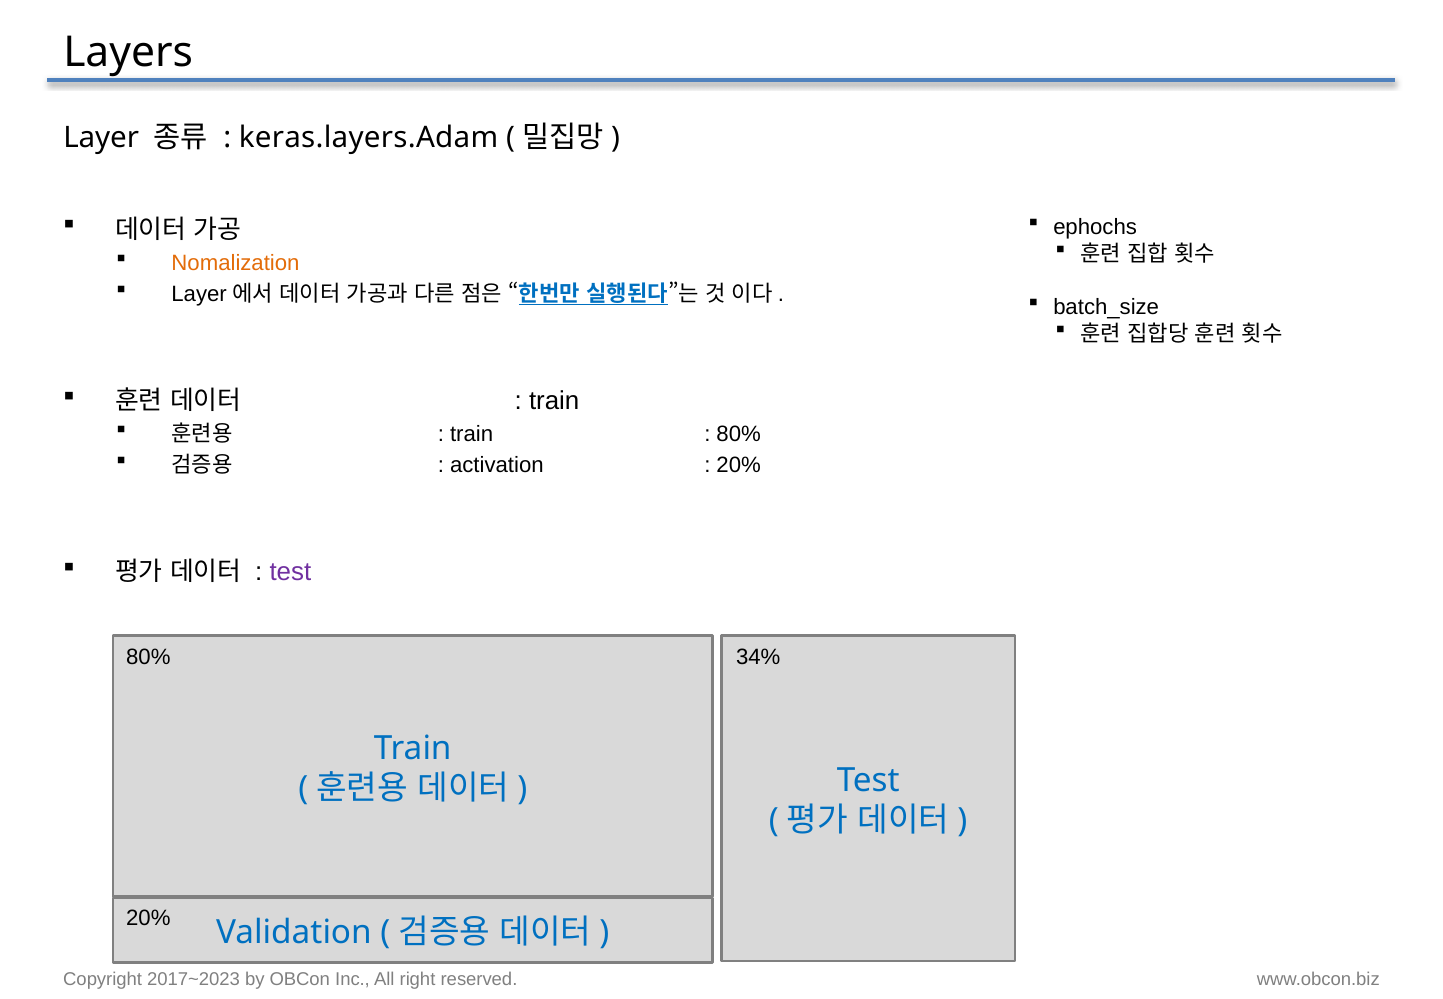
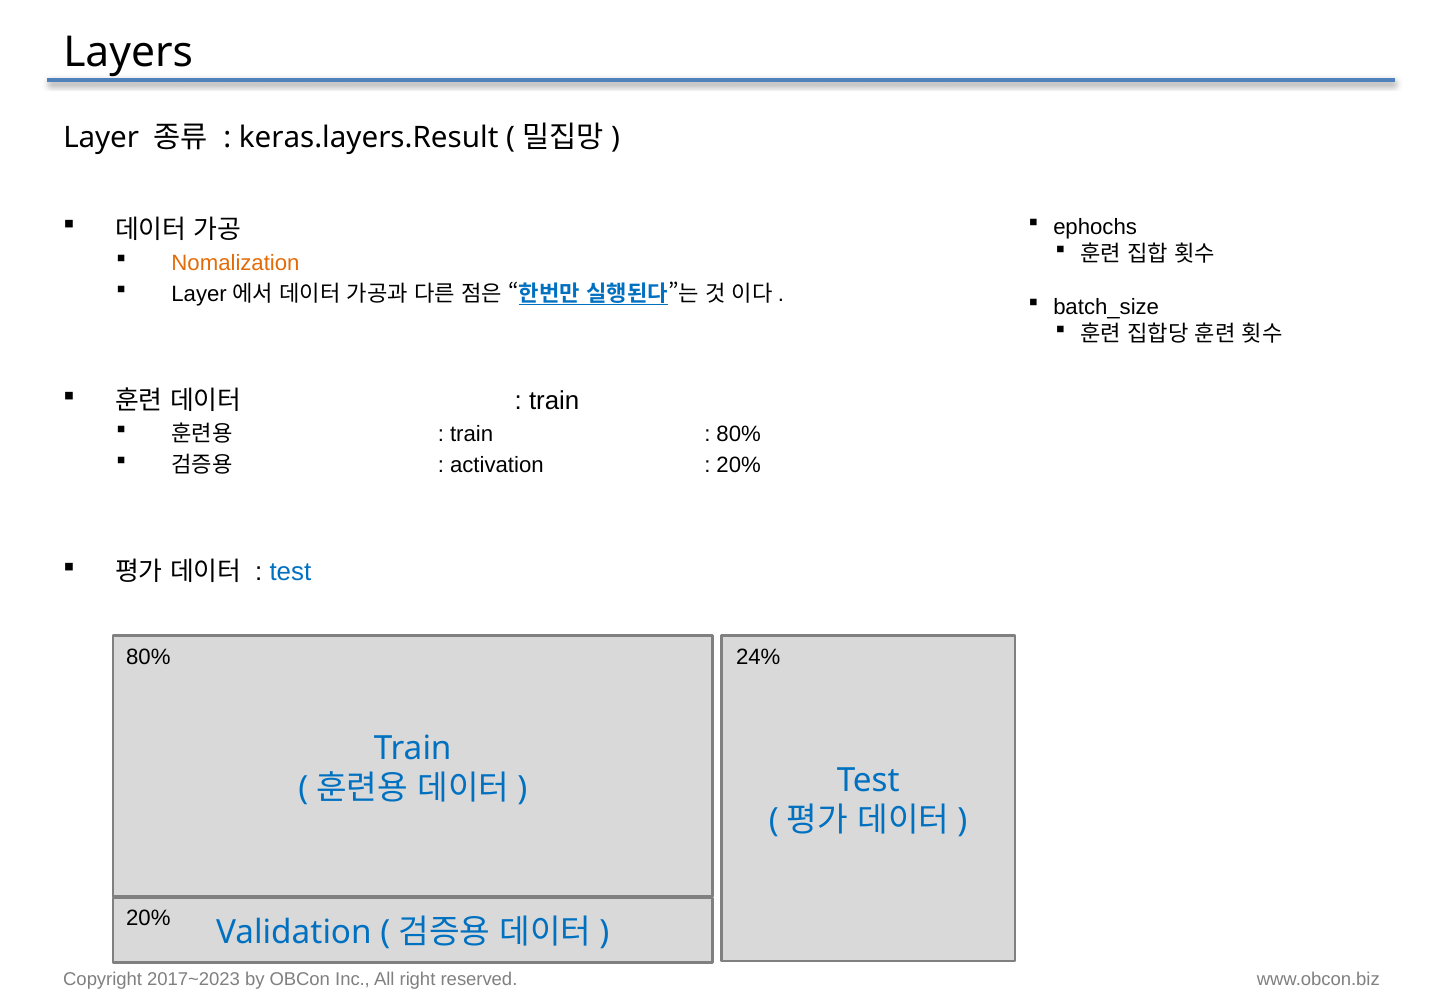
keras.layers.Adam: keras.layers.Adam -> keras.layers.Result (369, 138)
test colour: purple -> blue (290, 572)
34%: 34% -> 24% (758, 657)
